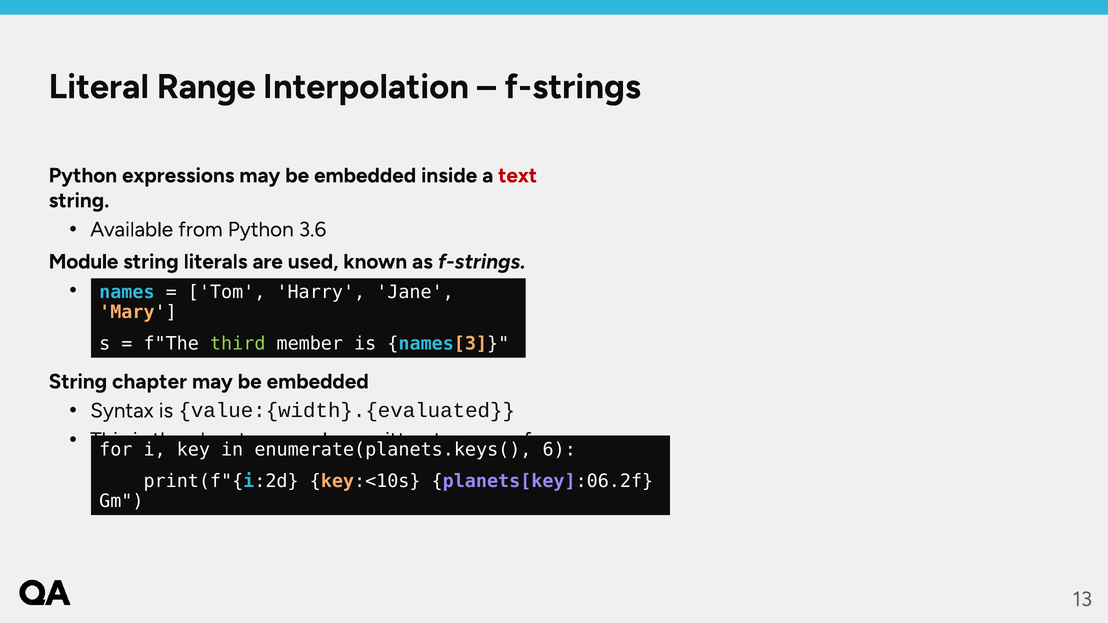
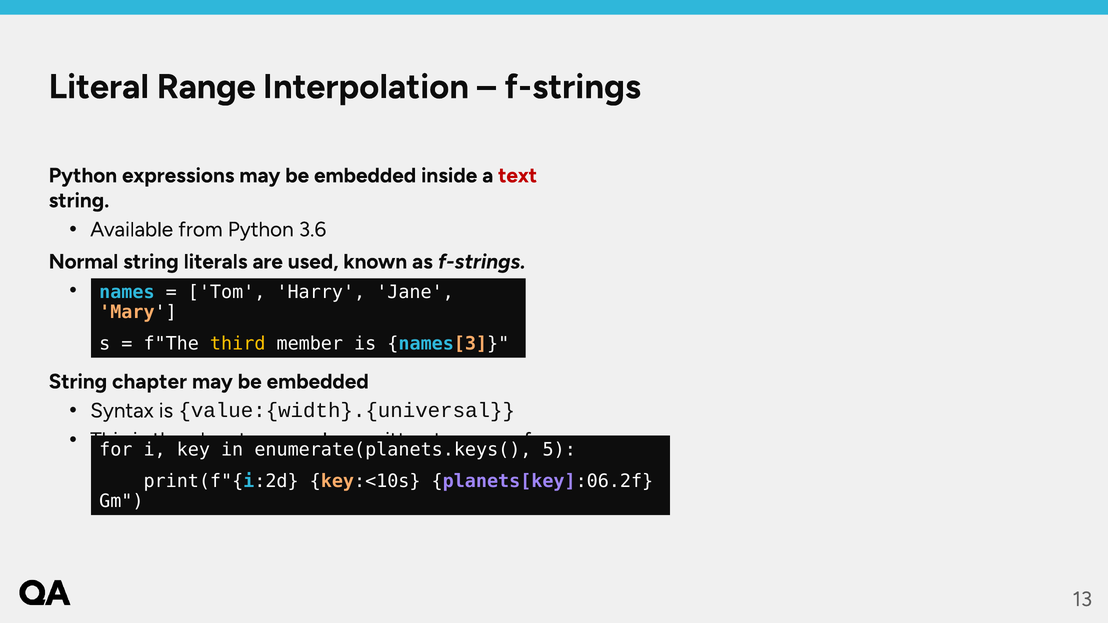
Module: Module -> Normal (83, 262)
third colour: light green -> yellow (238, 344)
value:{width}.{evaluated: value:{width}.{evaluated -> value:{width}.{universal (347, 411)
6: 6 -> 5 (559, 450)
